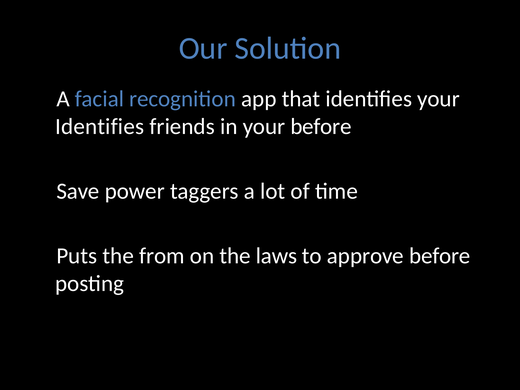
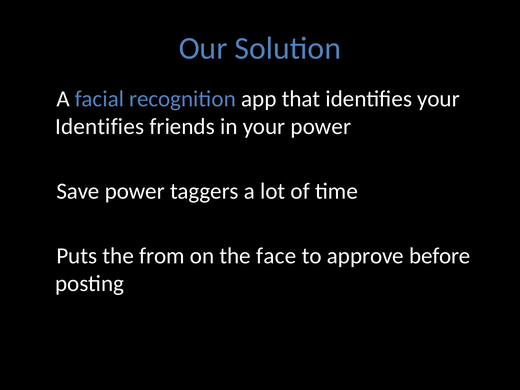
your before: before -> power (321, 126)
laws: laws -> face (276, 256)
